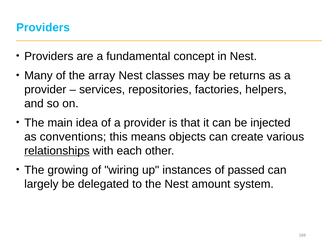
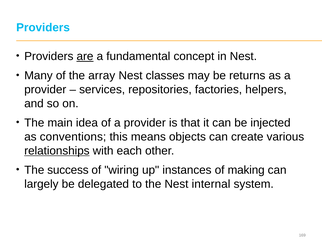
are underline: none -> present (85, 56)
growing: growing -> success (68, 170)
passed: passed -> making (246, 170)
amount: amount -> internal (211, 184)
